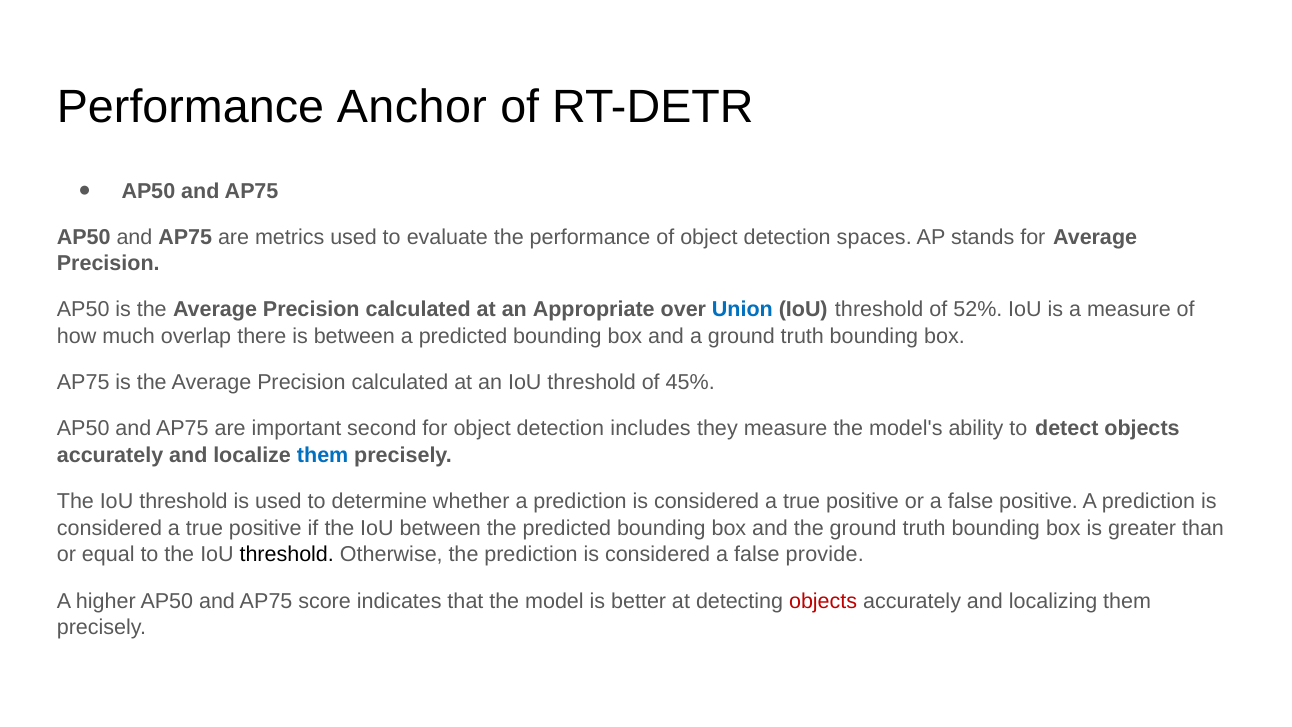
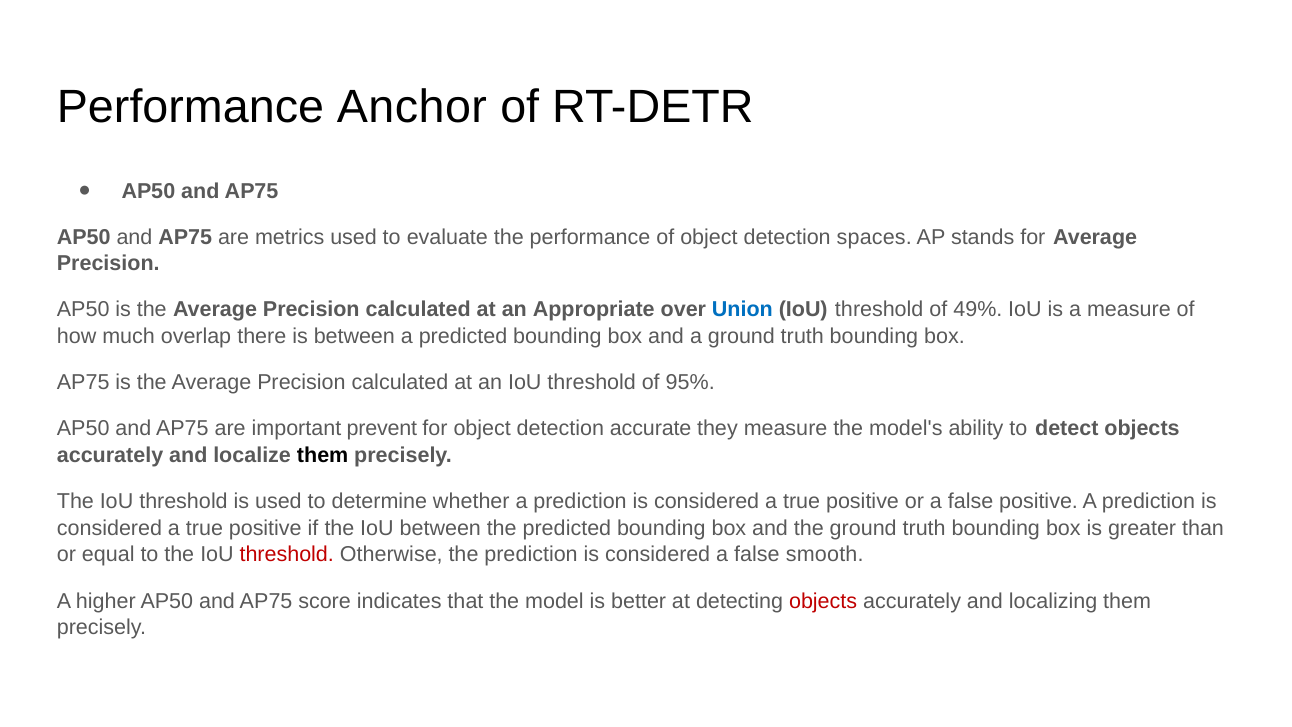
52%: 52% -> 49% (978, 310)
45%: 45% -> 95% (690, 383)
second: second -> prevent (382, 429)
includes: includes -> accurate (651, 429)
them colour: blue -> black (323, 455)
threshold colour: black -> red (287, 555)
provide: provide -> smooth (825, 555)
